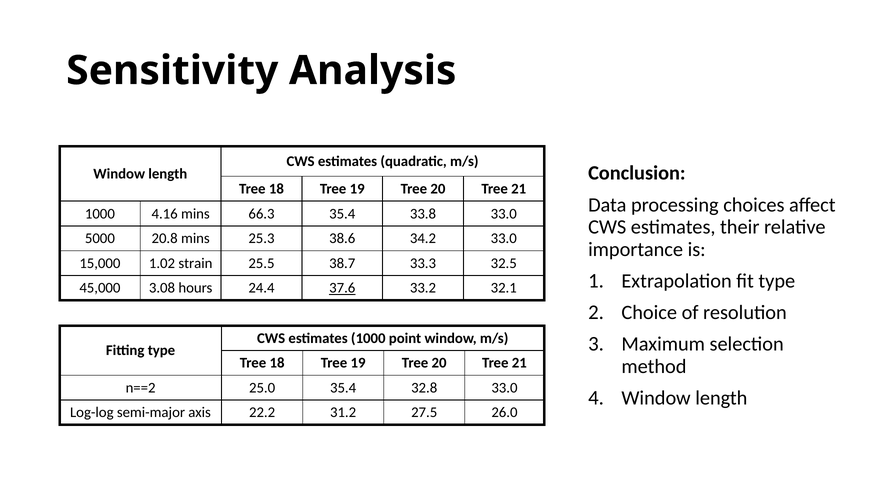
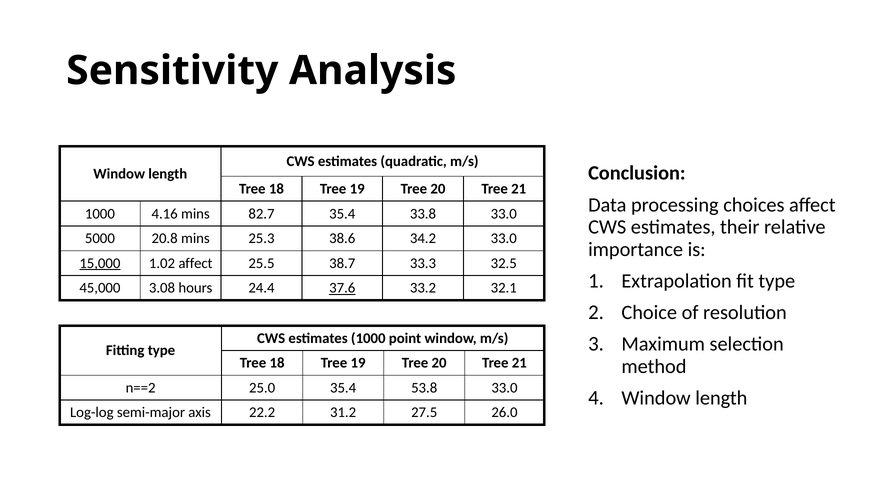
66.3: 66.3 -> 82.7 (261, 214)
15,000 underline: none -> present (100, 263)
1.02 strain: strain -> affect (195, 263)
32.8: 32.8 -> 53.8 (424, 388)
